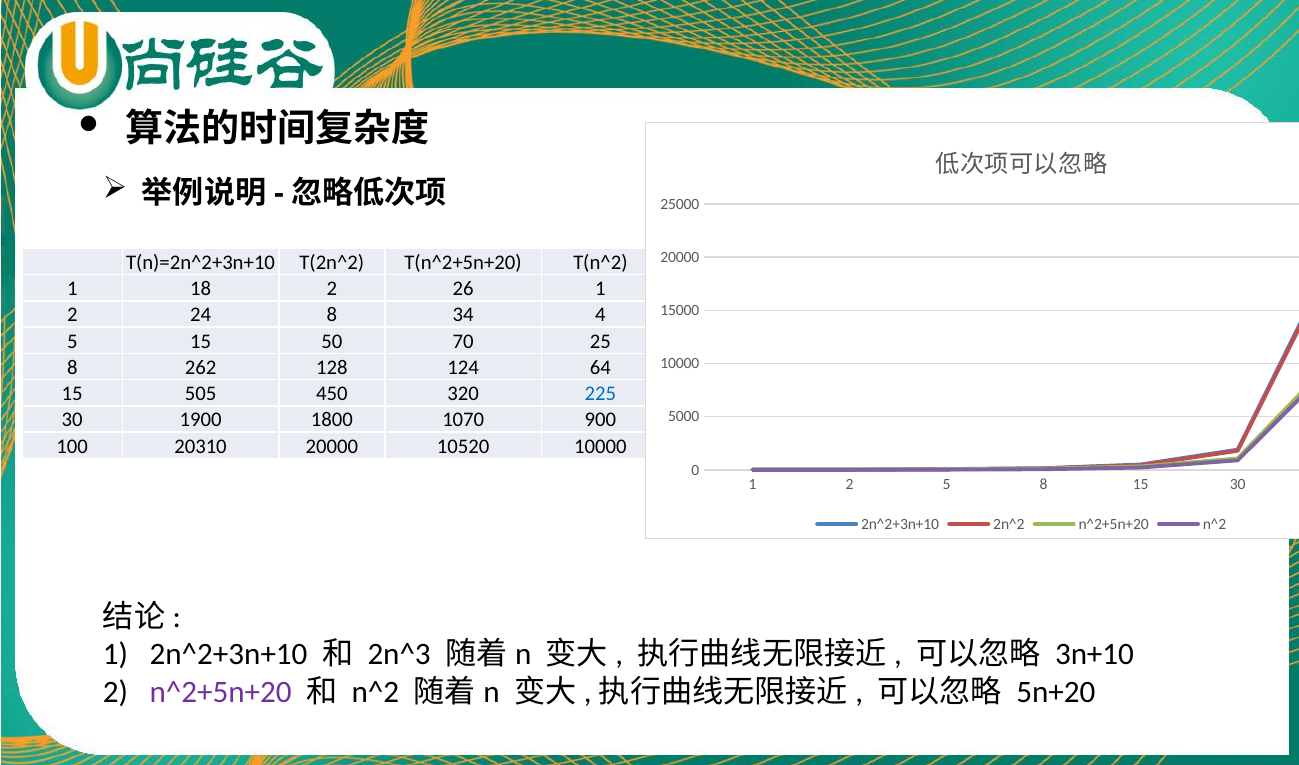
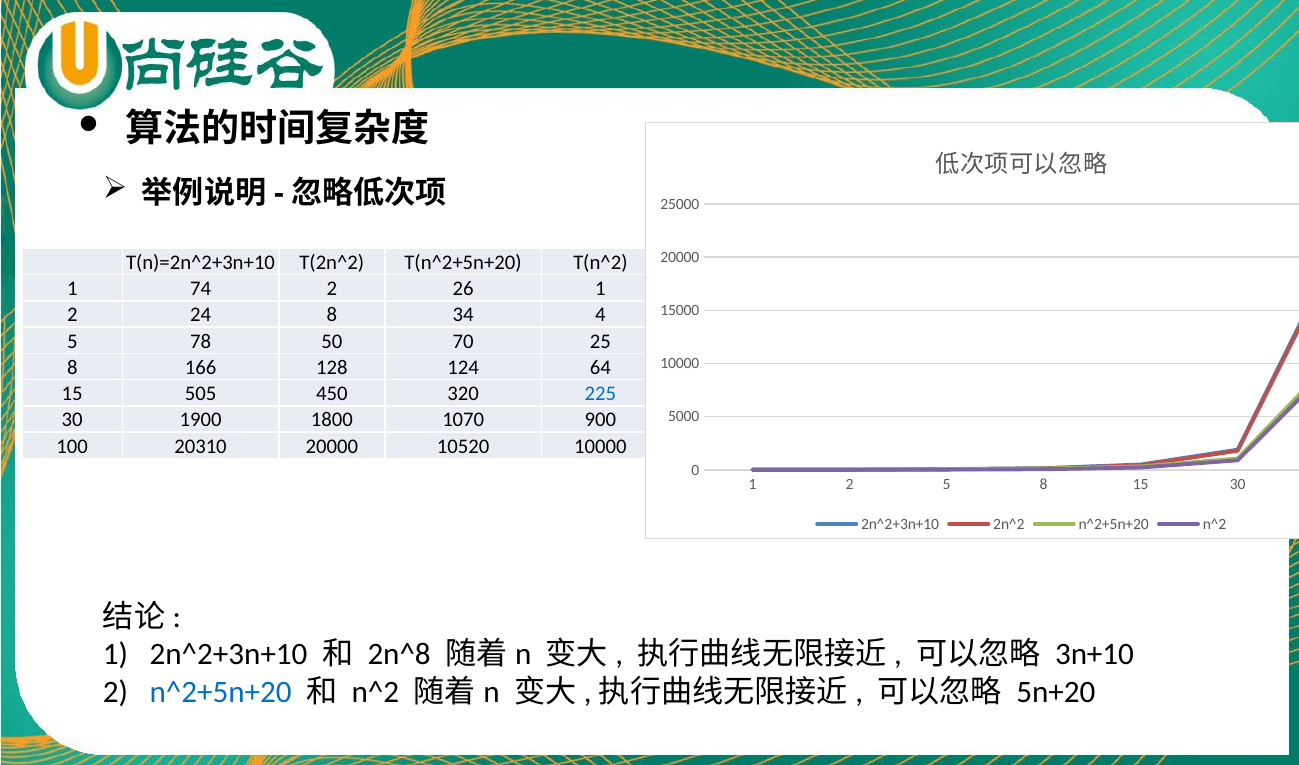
18: 18 -> 74 (201, 289)
5 15: 15 -> 78 (201, 341)
262: 262 -> 166 (201, 367)
2n^3: 2n^3 -> 2n^8 (399, 654)
n^2+5n+20 colour: purple -> blue (221, 692)
